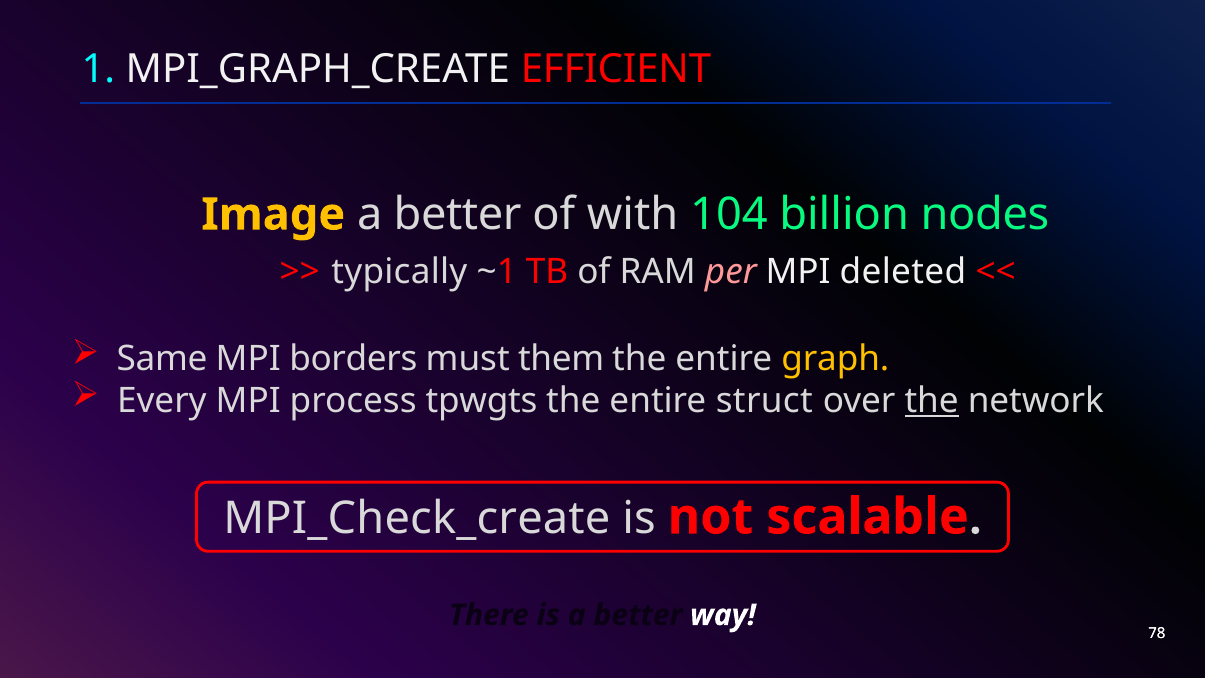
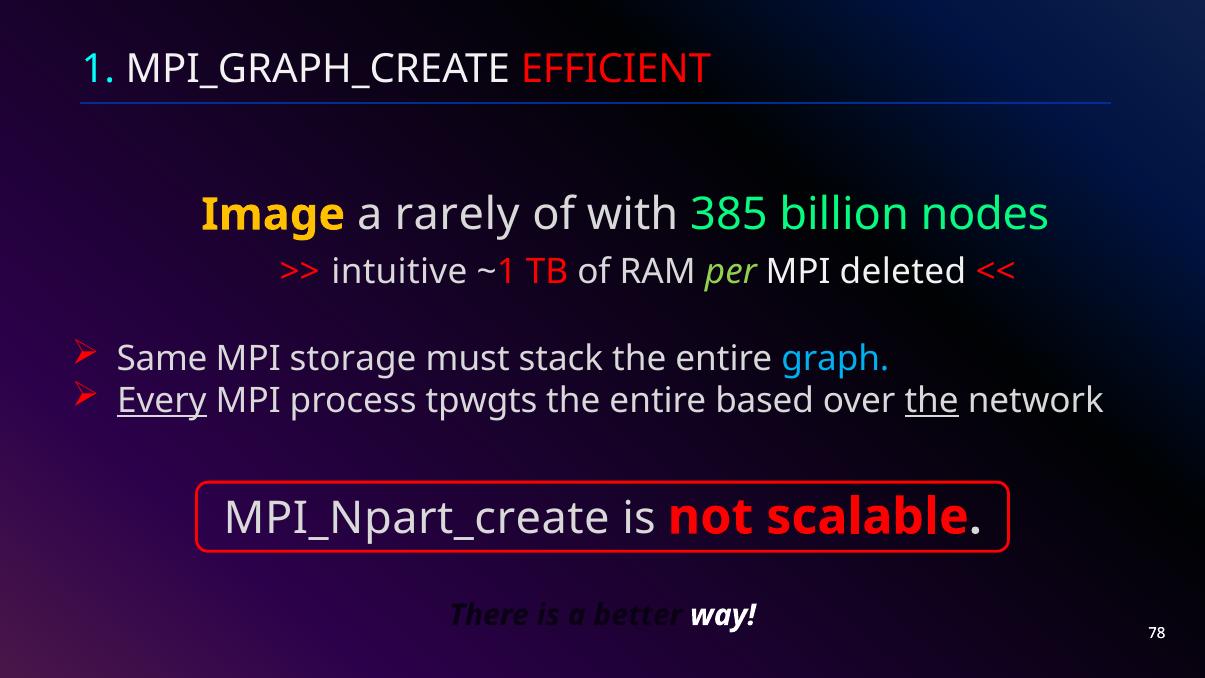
better: better -> rarely (457, 215)
104: 104 -> 385 (729, 215)
typically: typically -> intuitive (399, 272)
per colour: pink -> light green (731, 272)
borders: borders -> storage (353, 359)
them: them -> stack (561, 359)
graph colour: yellow -> light blue (835, 359)
Every underline: none -> present (162, 401)
struct: struct -> based (765, 401)
MPI_Check_create: MPI_Check_create -> MPI_Npart_create (417, 518)
